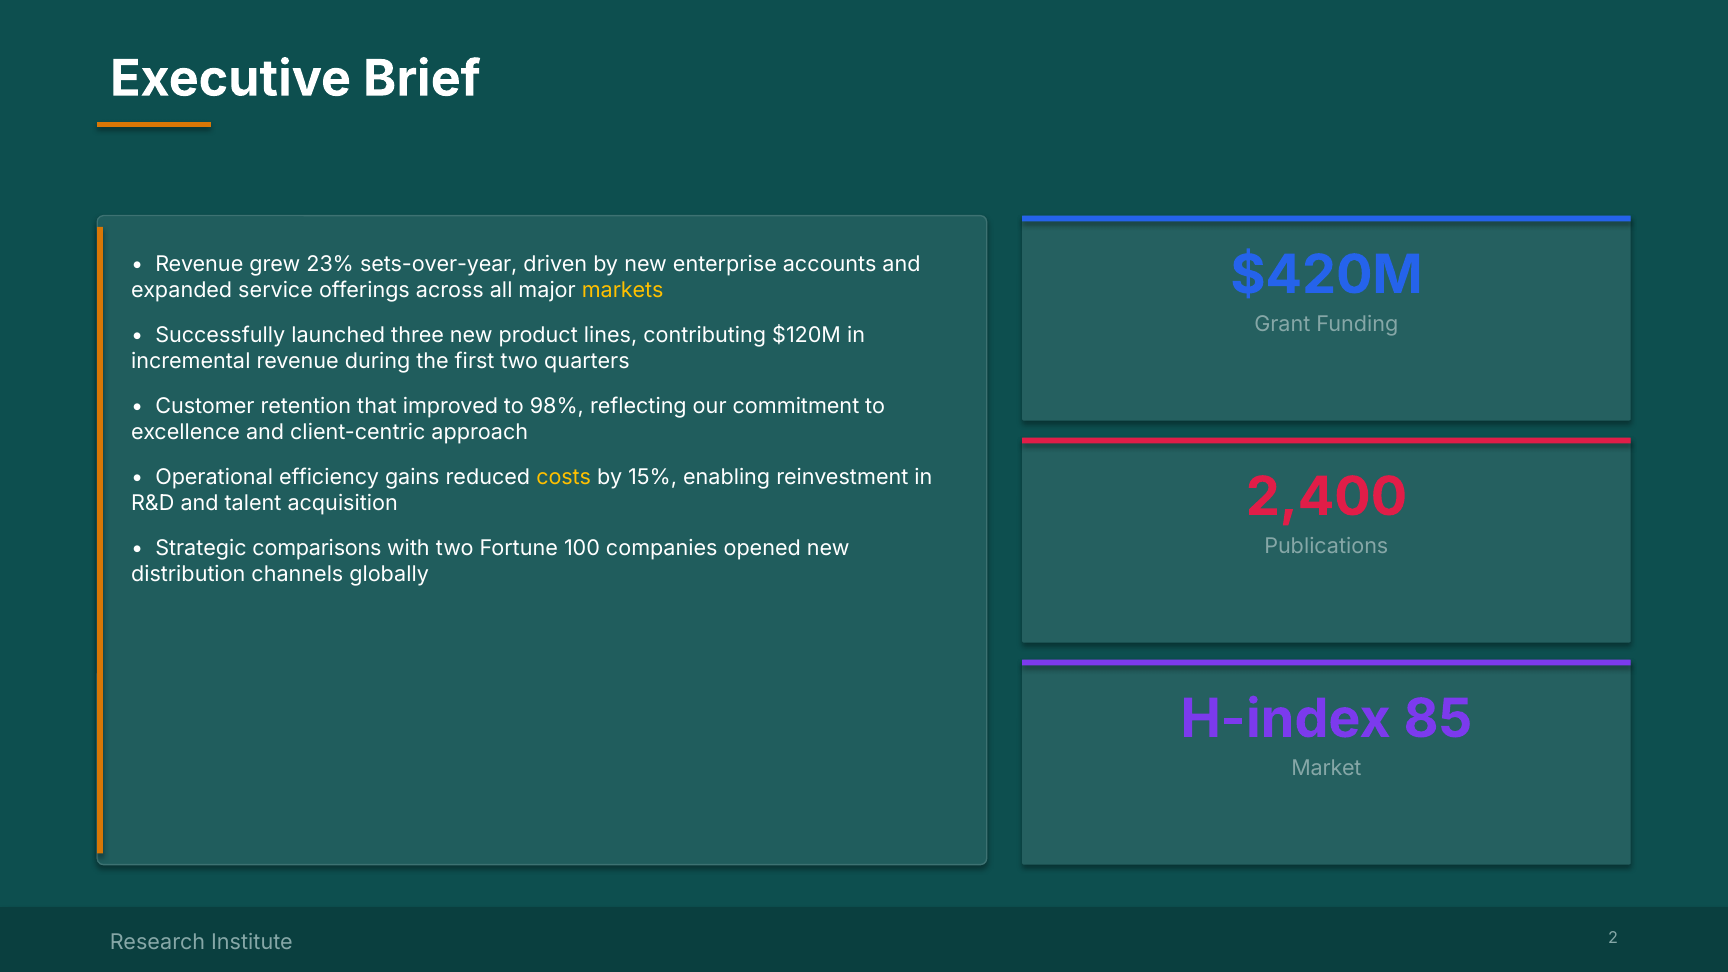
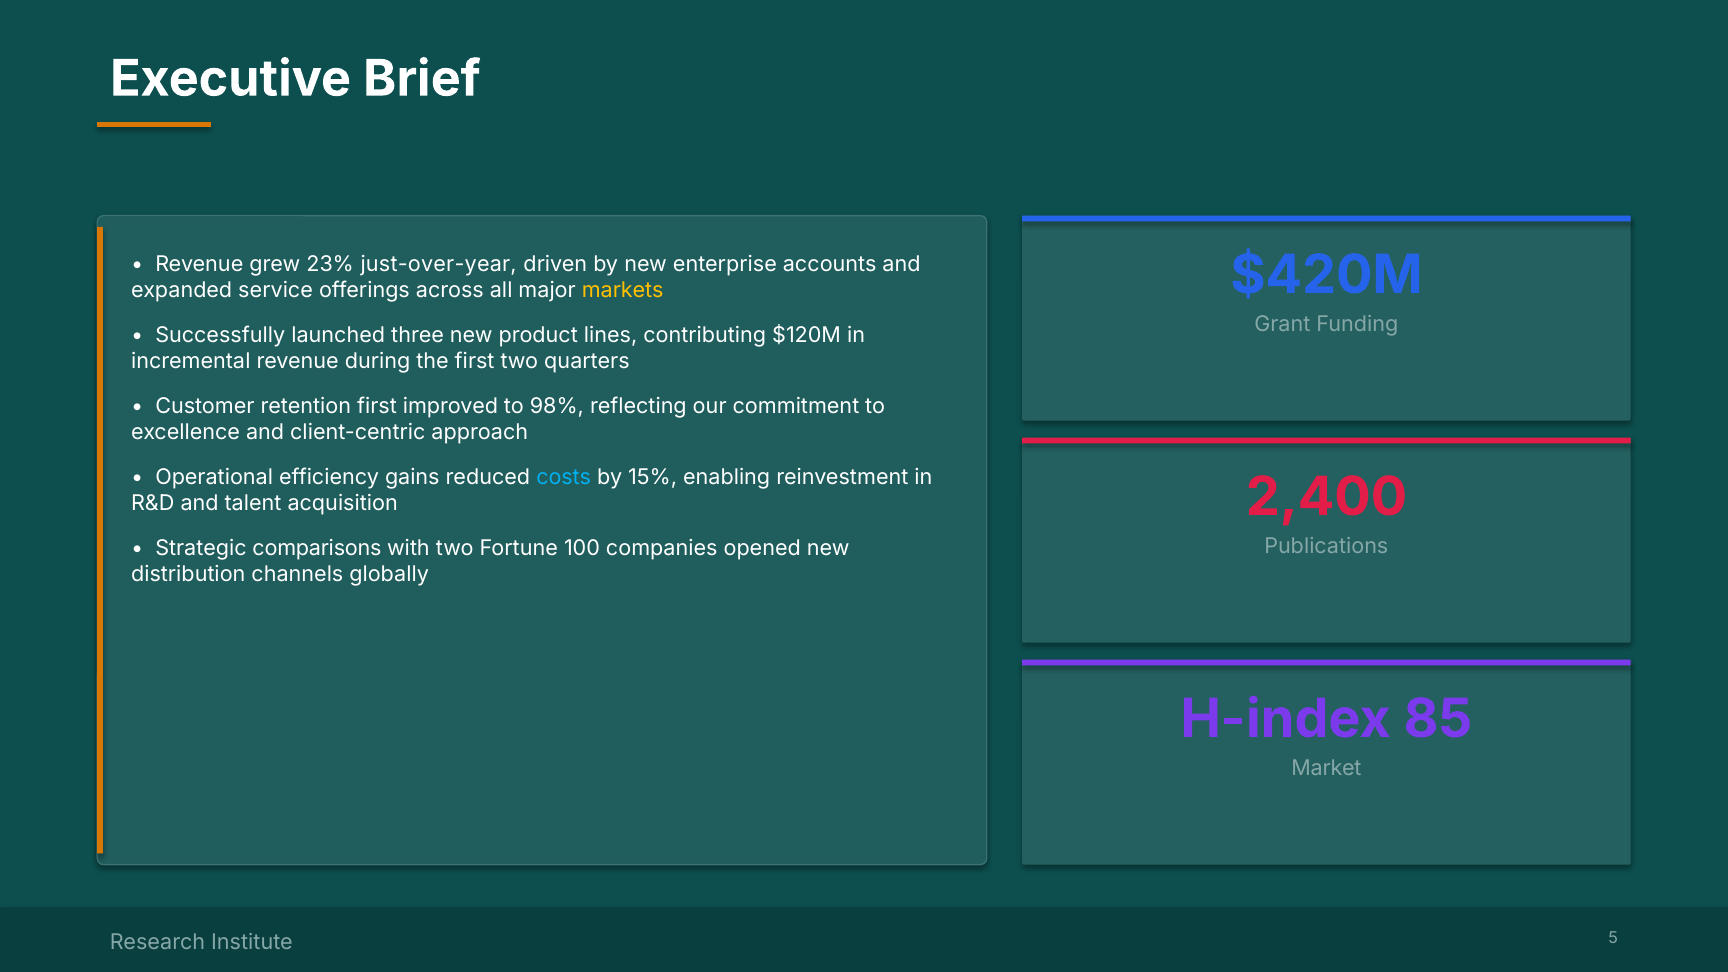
sets-over-year: sets-over-year -> just-over-year (439, 265)
retention that: that -> first (377, 407)
costs colour: yellow -> light blue (564, 477)
2: 2 -> 5 (1613, 939)
